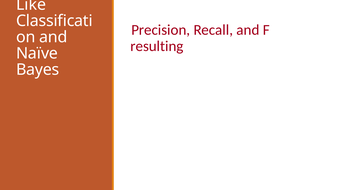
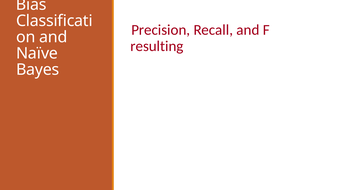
Like: Like -> Bias (31, 5)
